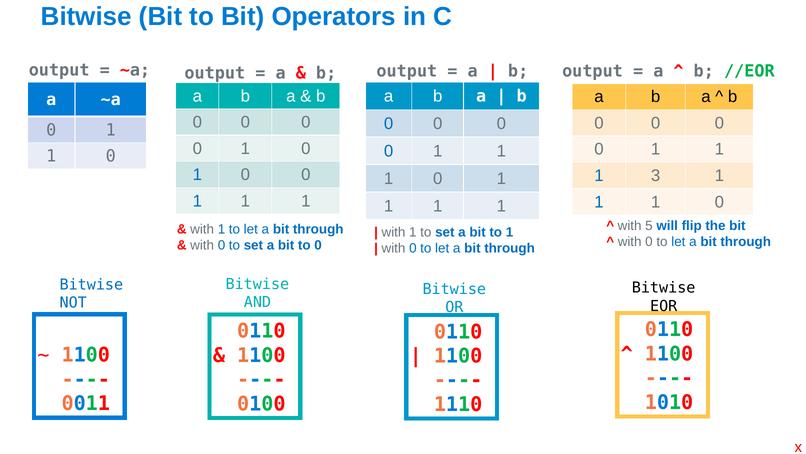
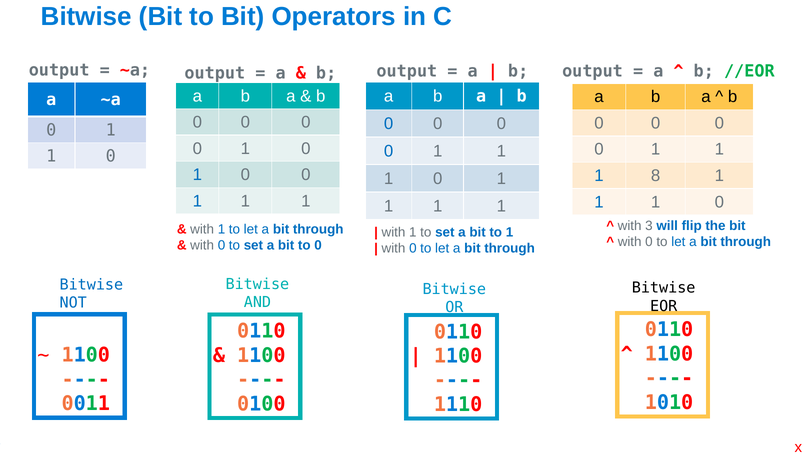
1 3: 3 -> 8 (656, 175)
with 5: 5 -> 3 (649, 226)
